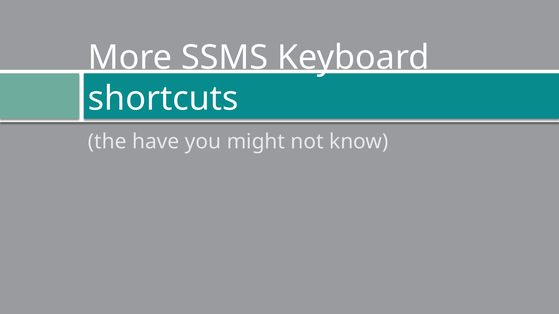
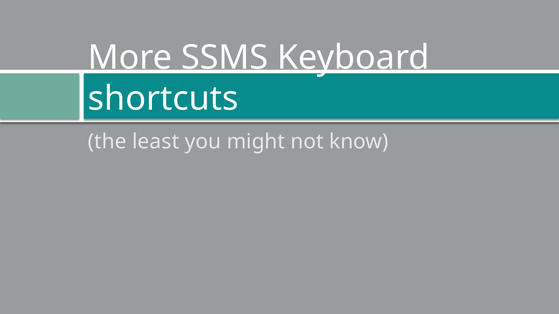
have: have -> least (156, 142)
